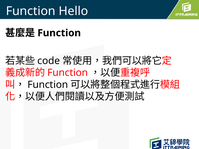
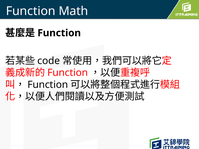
Hello: Hello -> Math (73, 11)
